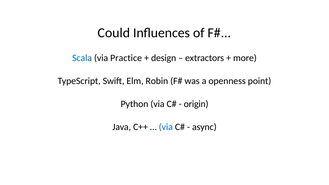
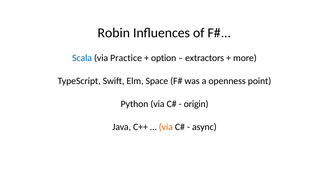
Could: Could -> Robin (114, 33)
design: design -> option (164, 58)
Robin: Robin -> Space (157, 81)
via colour: blue -> orange (166, 127)
